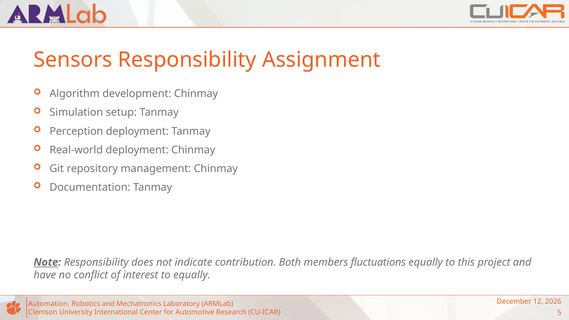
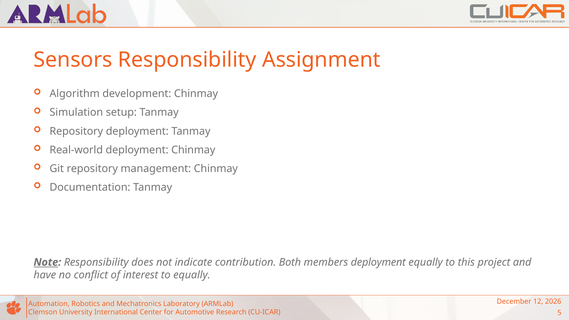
Perception: Perception -> Repository (76, 131)
members fluctuations: fluctuations -> deployment (378, 262)
